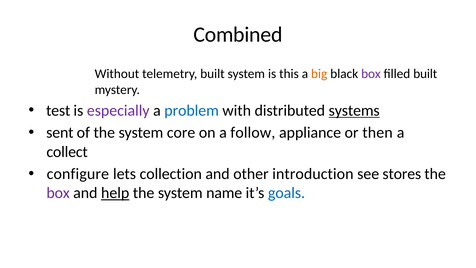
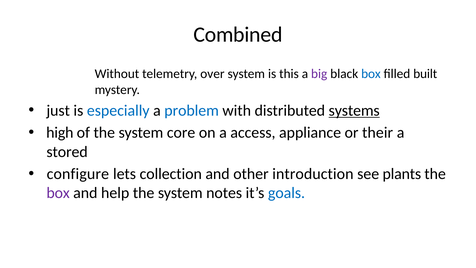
telemetry built: built -> over (212, 74)
big colour: orange -> purple (319, 74)
box colour: purple -> blue (371, 74)
test: test -> just (58, 110)
especially colour: purple -> blue (118, 110)
sent: sent -> high (60, 133)
follow: follow -> access (253, 133)
then: then -> their (378, 133)
collect: collect -> stored (67, 152)
stores: stores -> plants (402, 174)
help underline: present -> none (115, 193)
name: name -> notes (224, 193)
